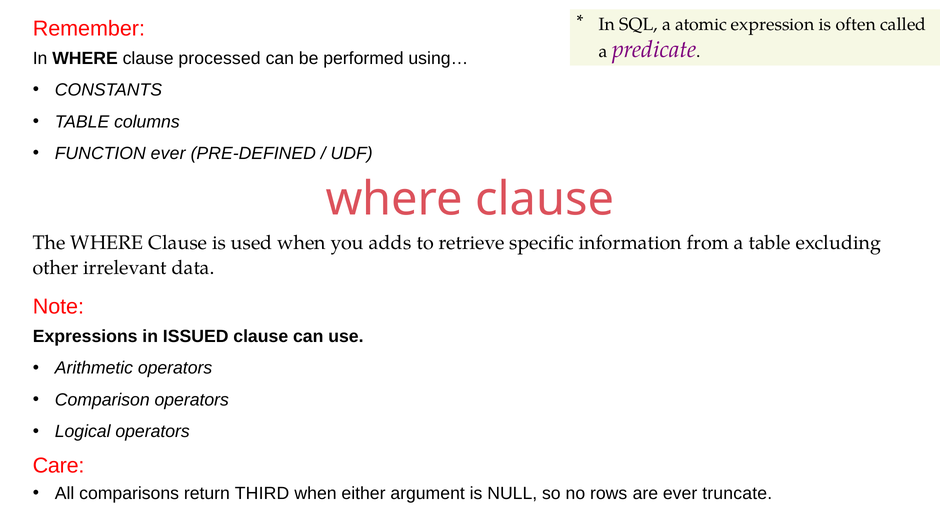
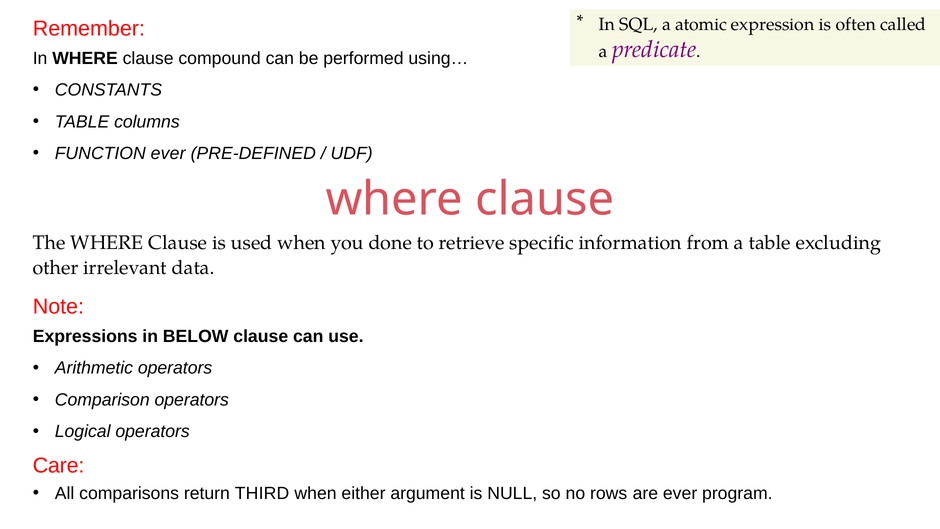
processed: processed -> compound (220, 58)
adds: adds -> done (390, 243)
ISSUED: ISSUED -> BELOW (196, 336)
truncate: truncate -> program (737, 493)
